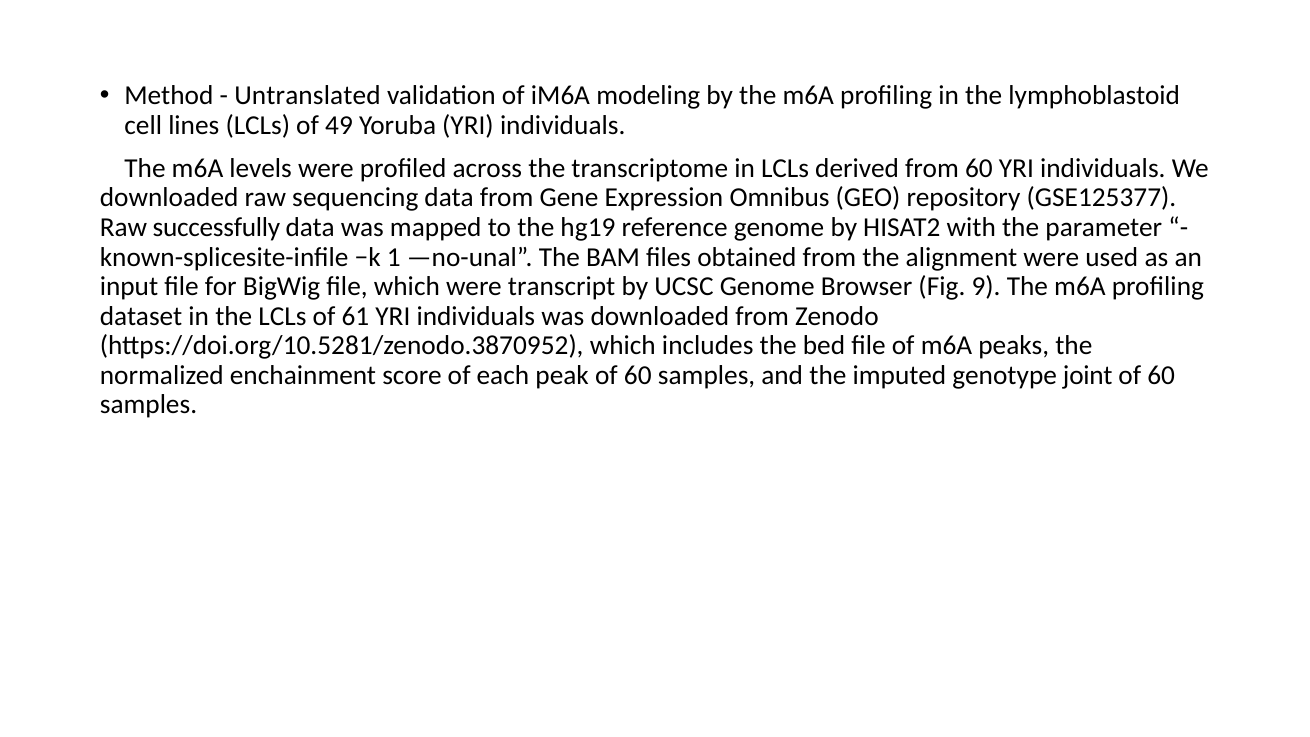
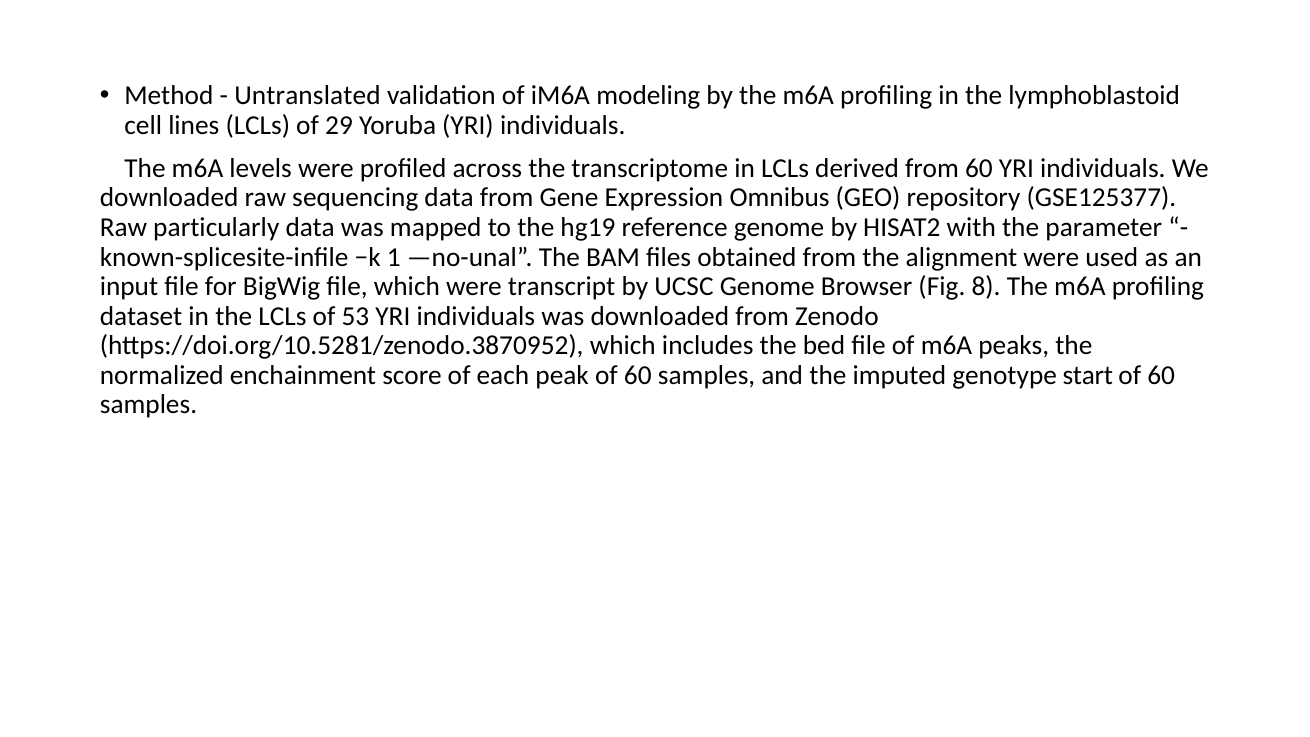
49: 49 -> 29 (339, 125)
successfully: successfully -> particularly (216, 227)
9: 9 -> 8 (986, 286)
61: 61 -> 53 (355, 316)
joint: joint -> start (1088, 375)
